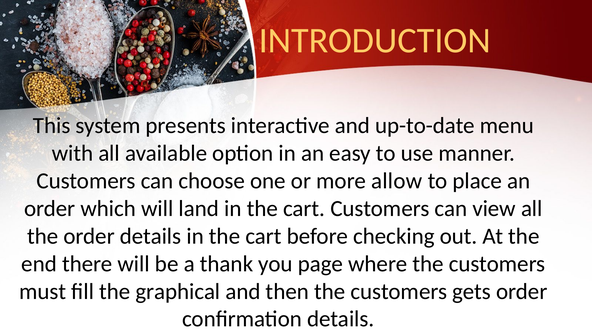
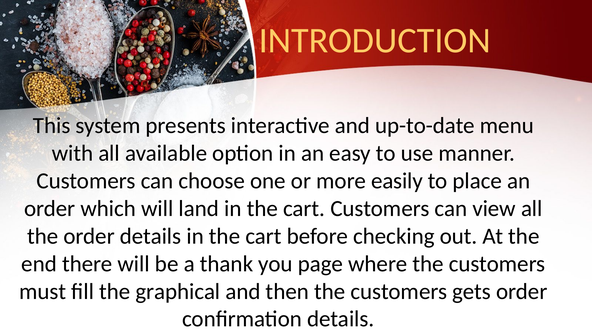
allow: allow -> easily (397, 181)
